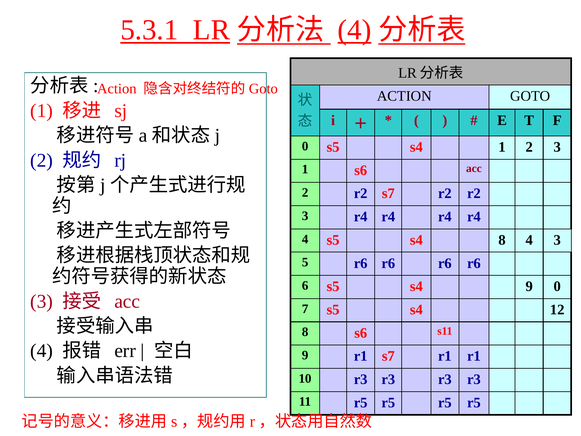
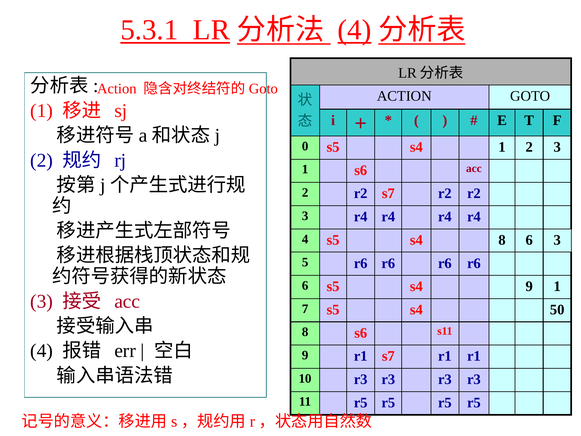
8 4: 4 -> 6 (529, 240)
9 0: 0 -> 1 (557, 286)
12: 12 -> 50 (557, 309)
